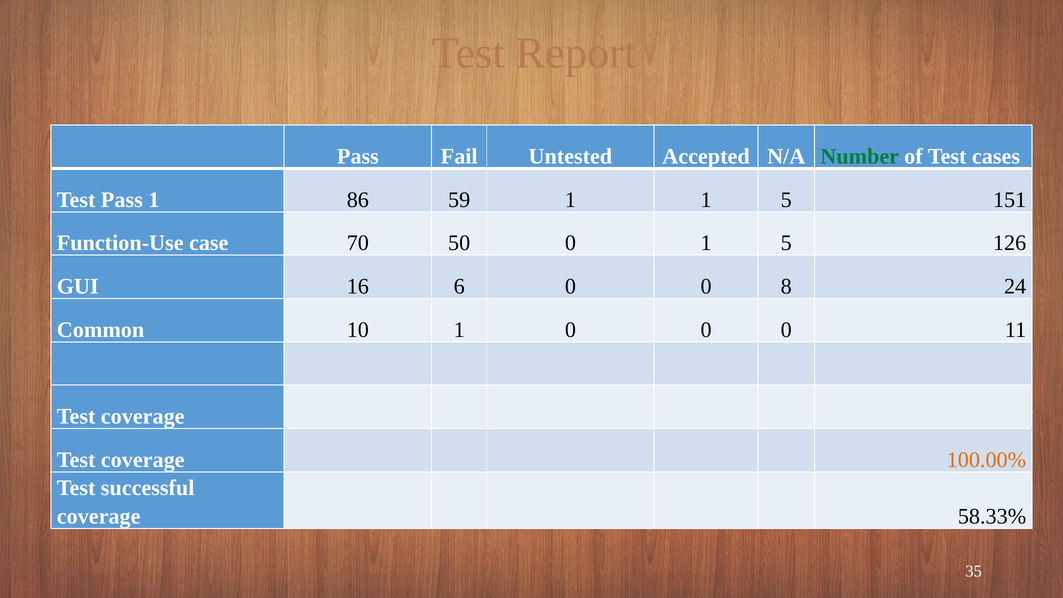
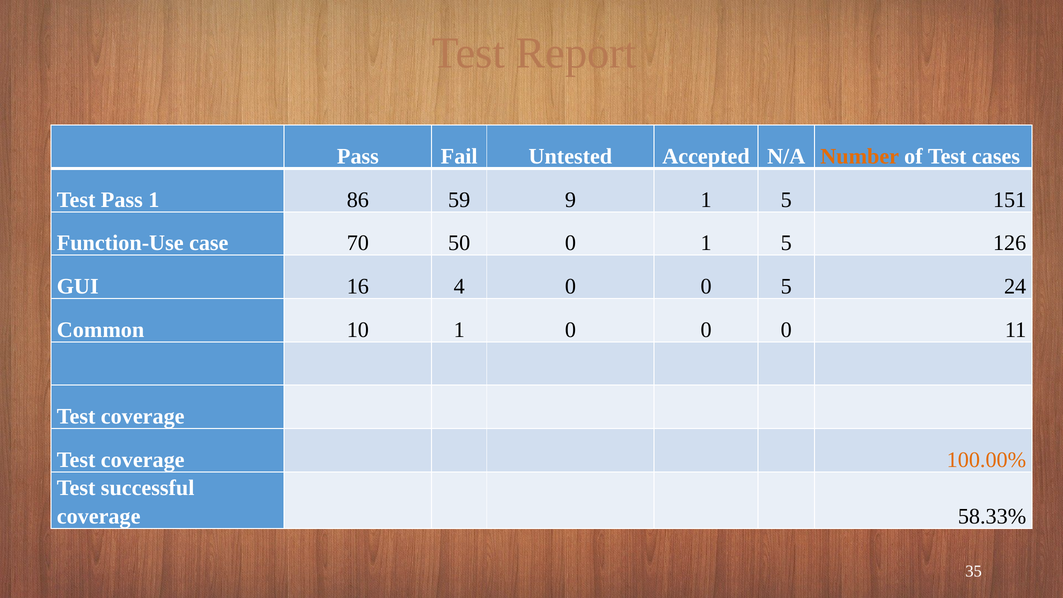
Number colour: green -> orange (860, 156)
59 1: 1 -> 9 (570, 200)
6: 6 -> 4 (459, 286)
0 8: 8 -> 5 (786, 286)
